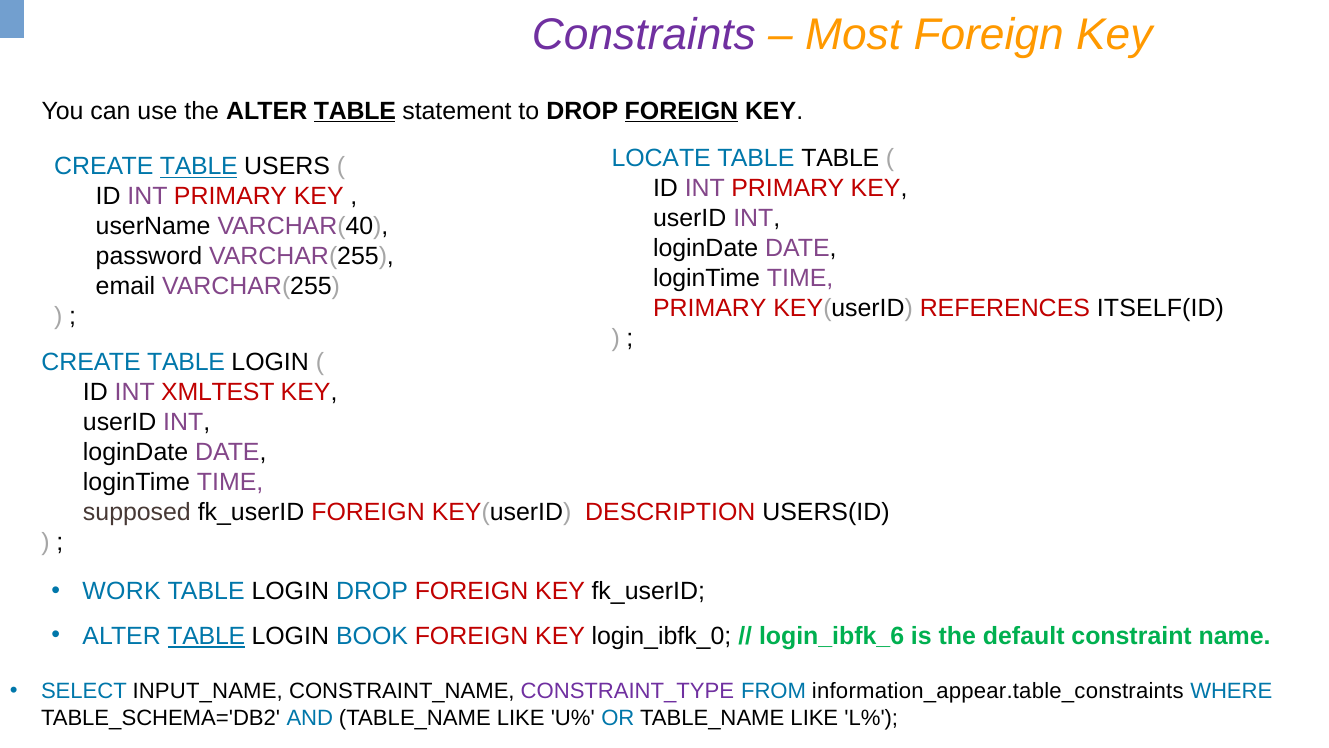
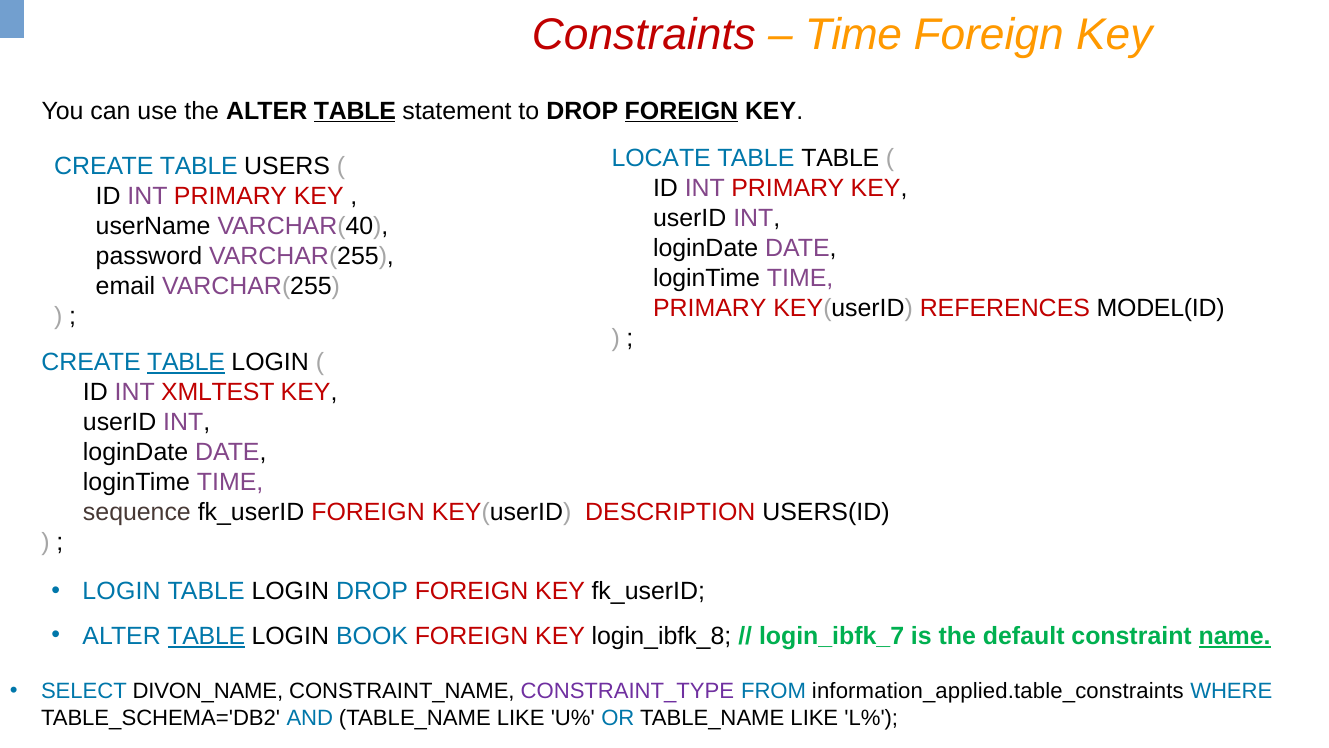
Constraints colour: purple -> red (644, 35)
Most: Most -> Time (853, 35)
TABLE underline: present -> none (199, 166)
ITSELF(ID: ITSELF(ID -> MODEL(ID (1161, 308)
TABLE underline: none -> present (186, 362)
supposed: supposed -> sequence (137, 512)
WORK: WORK -> LOGIN (122, 591)
login_ibfk_0: login_ibfk_0 -> login_ibfk_8 (661, 636)
login_ibfk_6: login_ibfk_6 -> login_ibfk_7 (832, 636)
name underline: none -> present (1235, 636)
INPUT_NAME: INPUT_NAME -> DIVON_NAME (208, 691)
information_appear.table_constraints: information_appear.table_constraints -> information_applied.table_constraints (998, 691)
